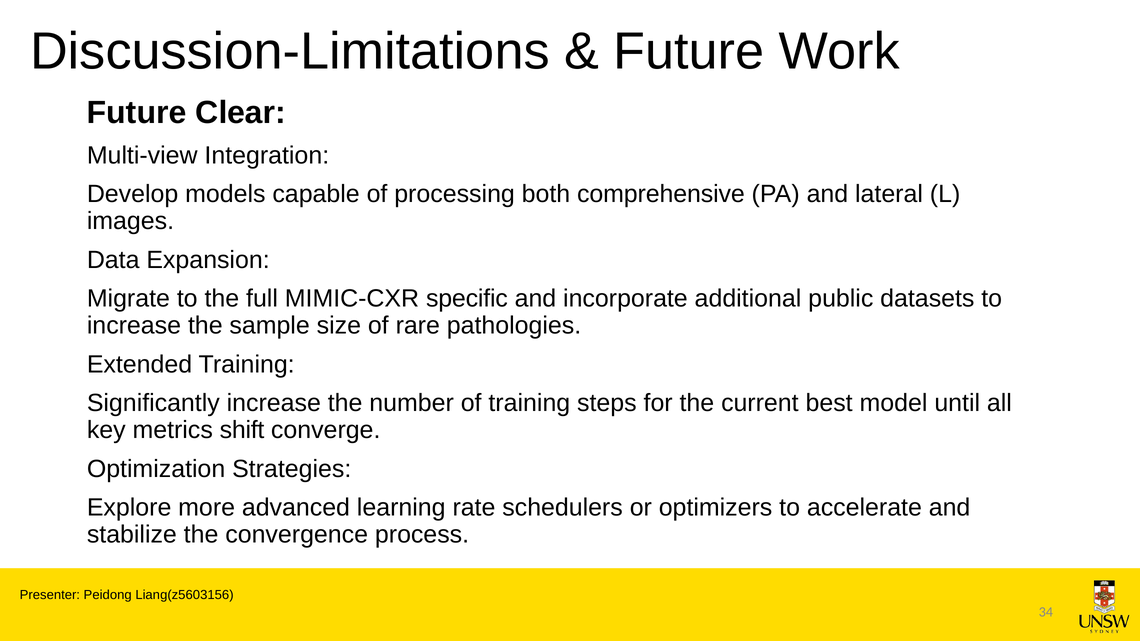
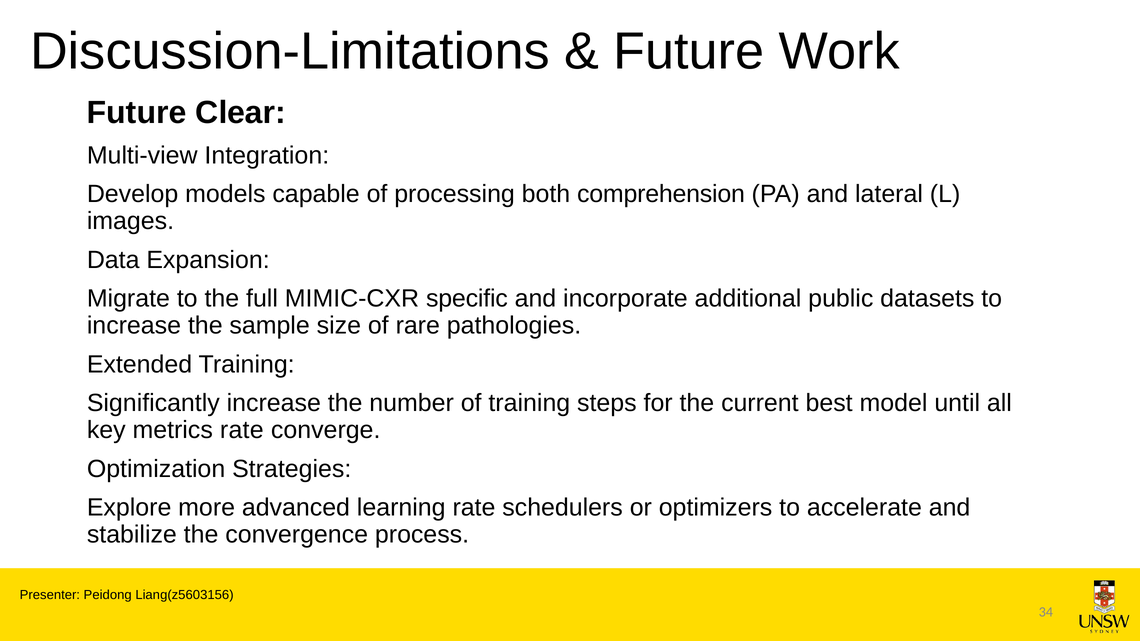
comprehensive: comprehensive -> comprehension (661, 194)
metrics shift: shift -> rate (242, 430)
